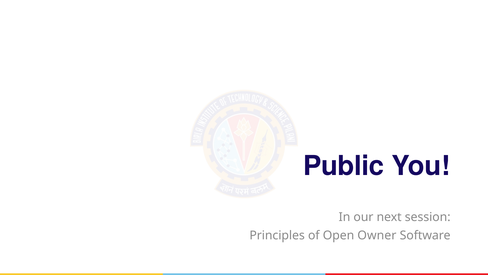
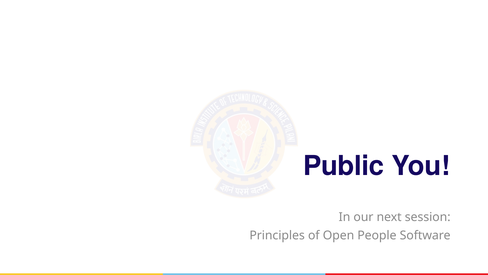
Owner: Owner -> People (377, 235)
